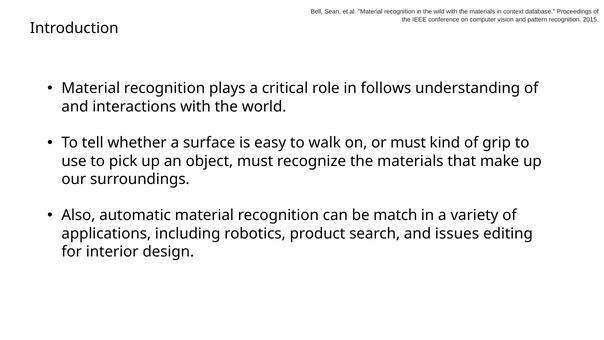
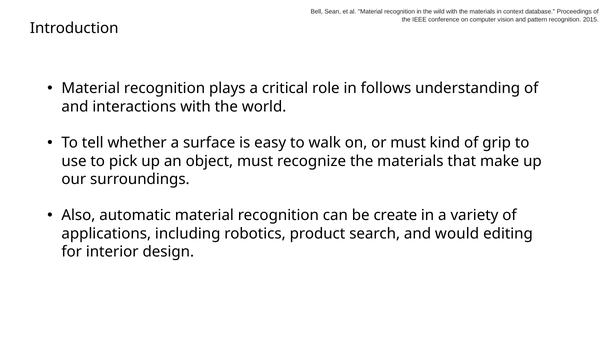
match: match -> create (395, 215)
issues: issues -> would (457, 233)
